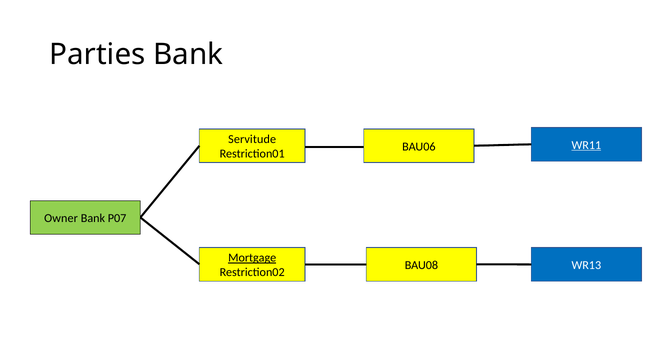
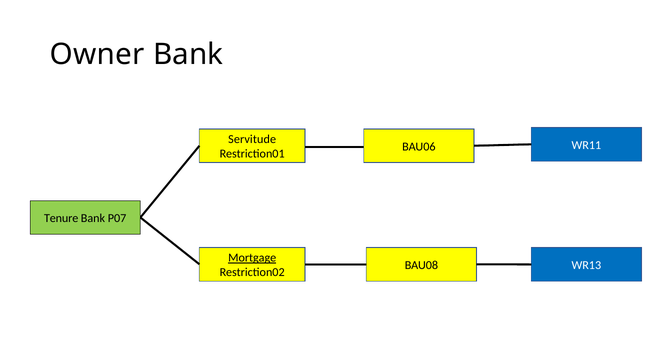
Parties: Parties -> Owner (97, 54)
WR11 underline: present -> none (586, 145)
Owner: Owner -> Tenure (61, 218)
